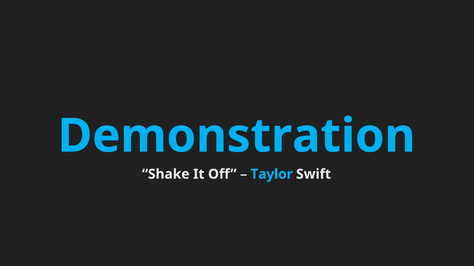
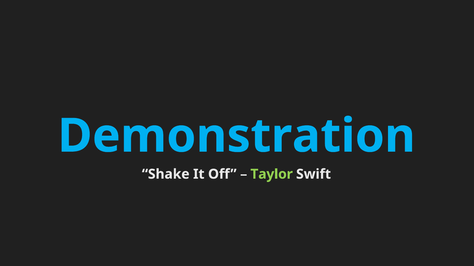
Taylor colour: light blue -> light green (272, 175)
